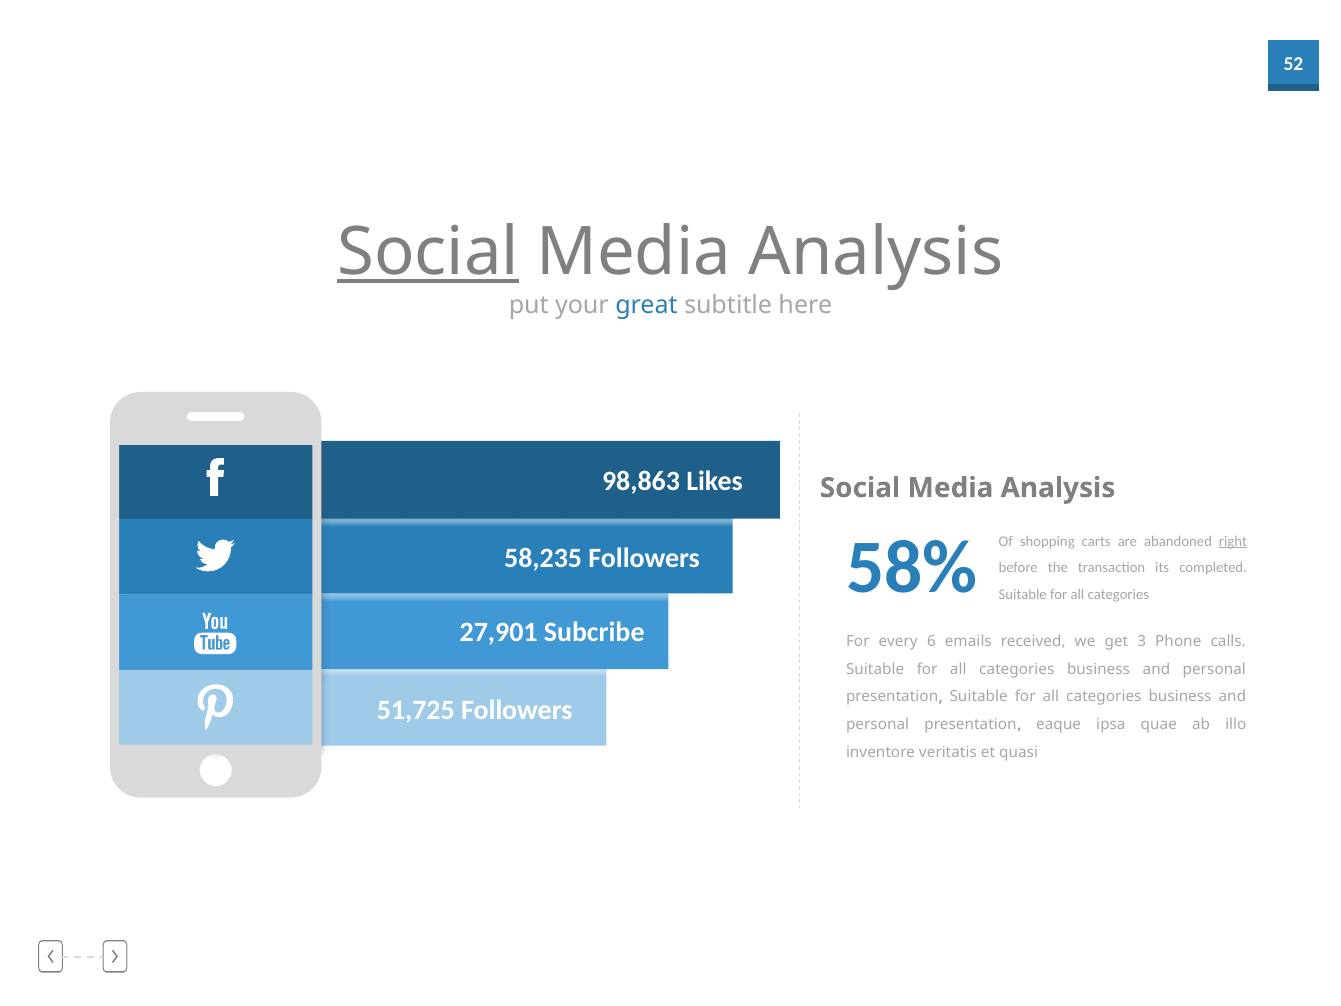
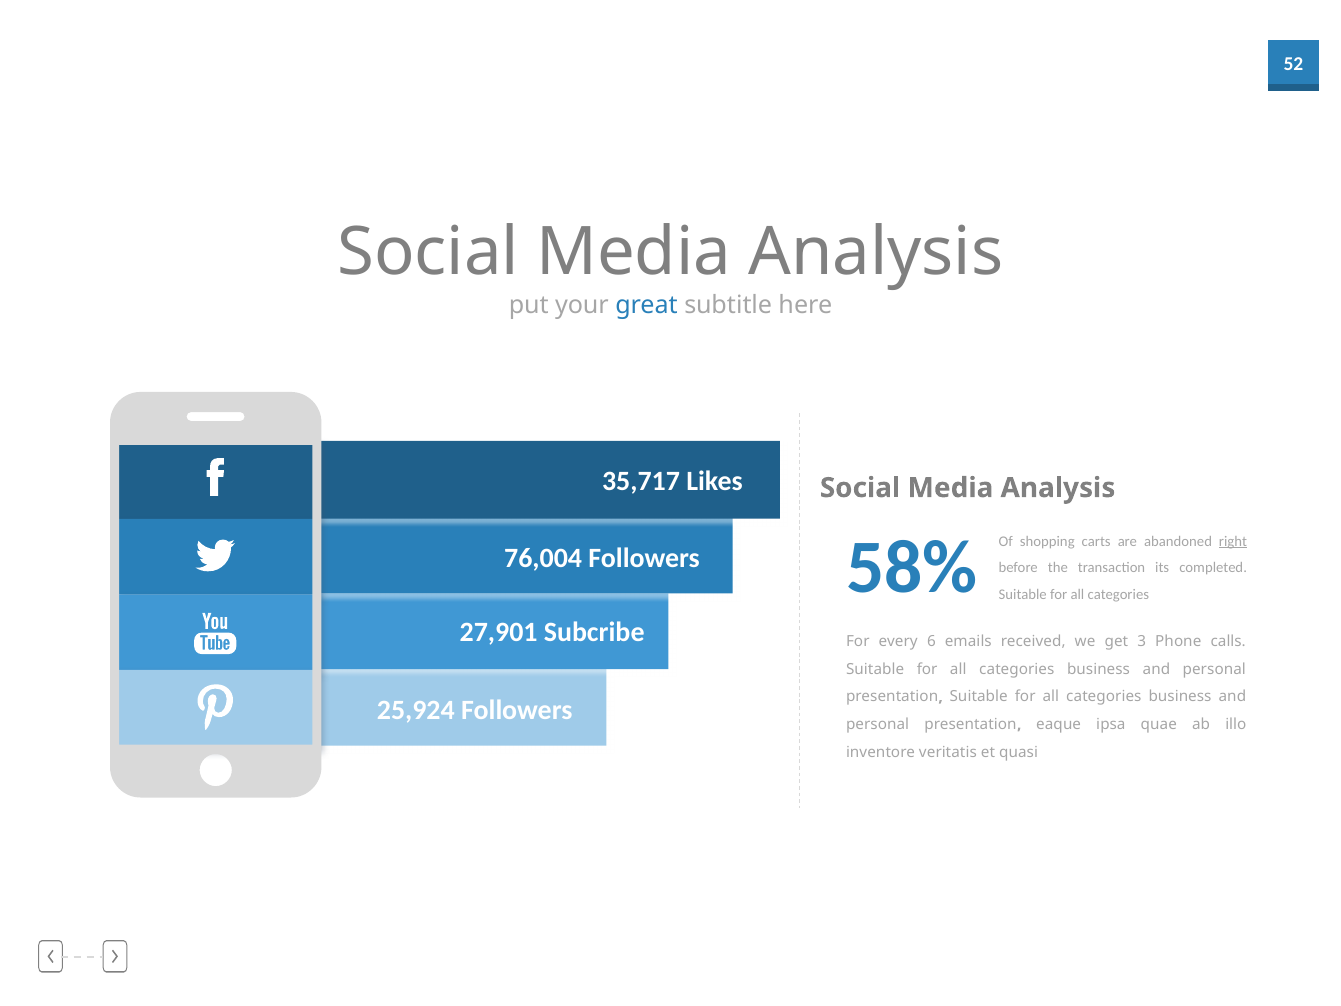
Social underline: present -> none (428, 252)
98,863: 98,863 -> 35,717 (641, 481)
58,235: 58,235 -> 76,004 (543, 558)
51,725: 51,725 -> 25,924 (416, 710)
